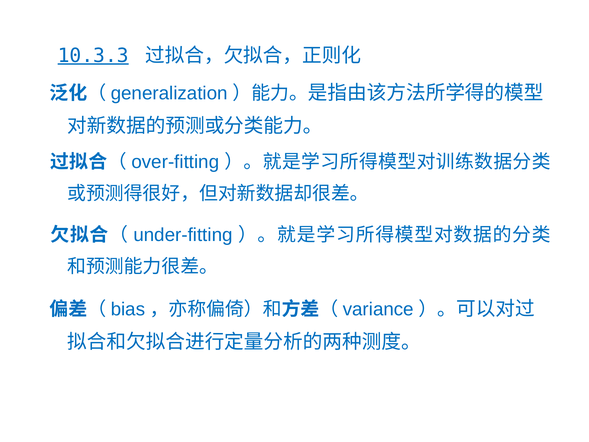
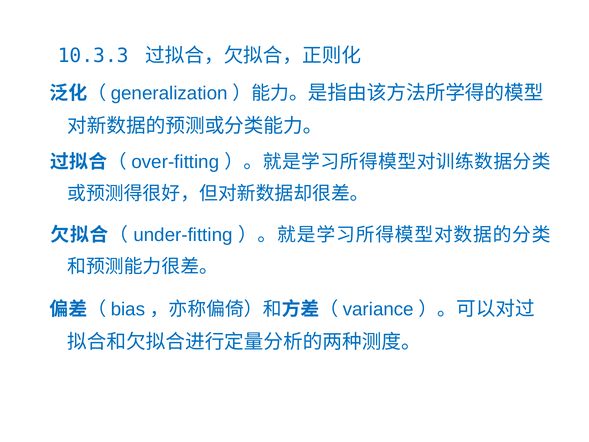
10.3.3 underline: present -> none (93, 56)
